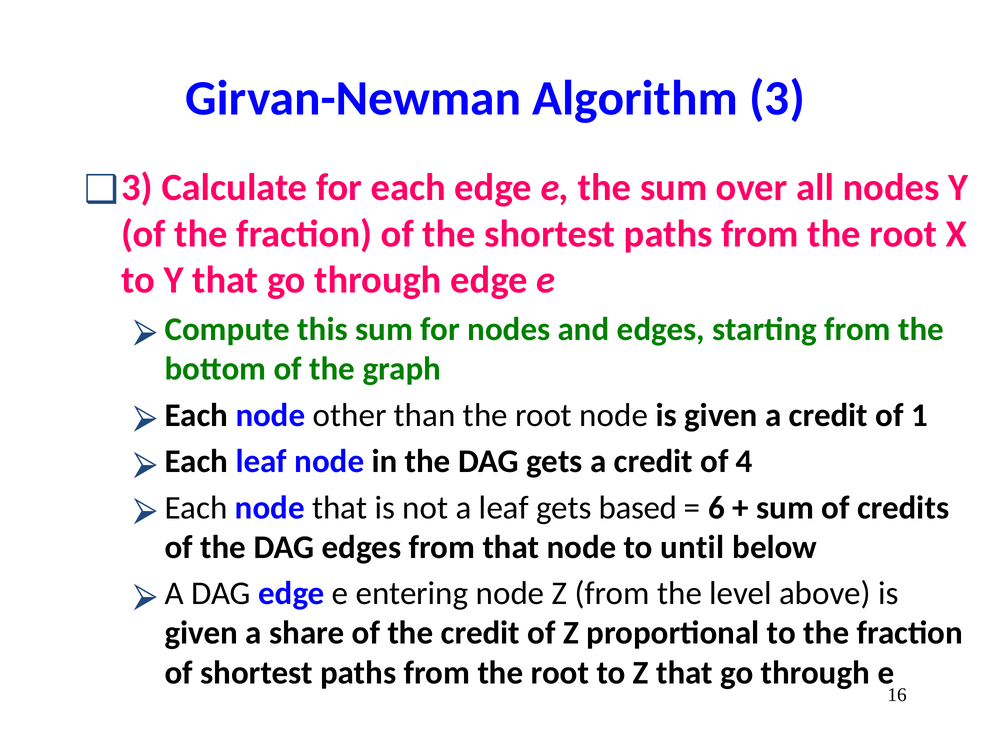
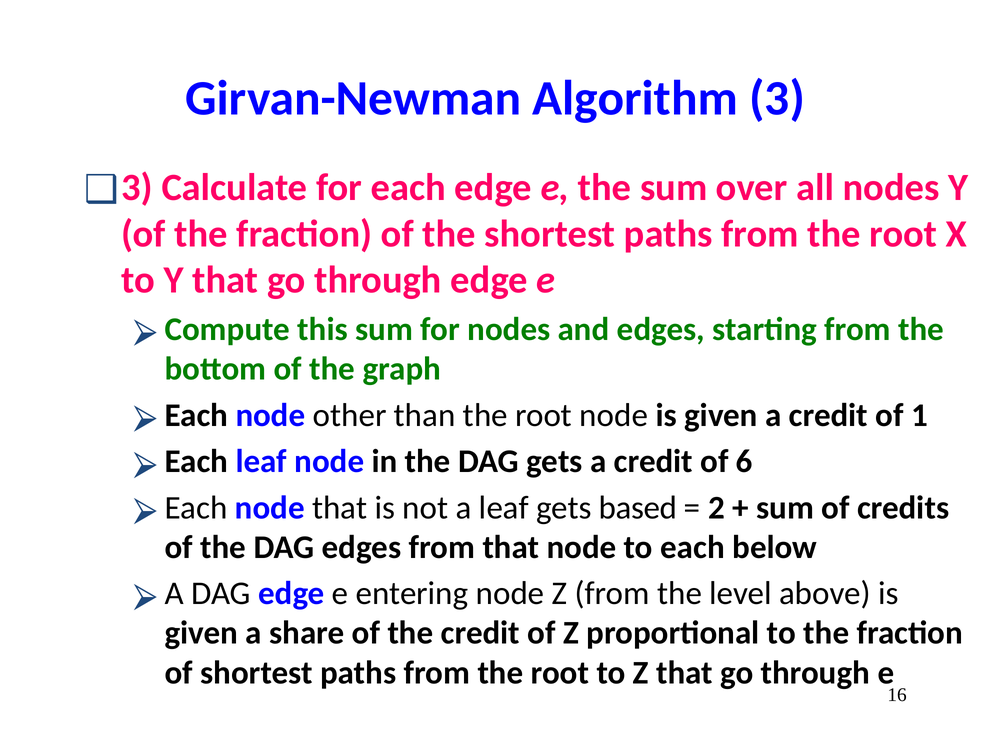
4: 4 -> 6 (744, 462)
6: 6 -> 2 (716, 508)
to until: until -> each (692, 547)
